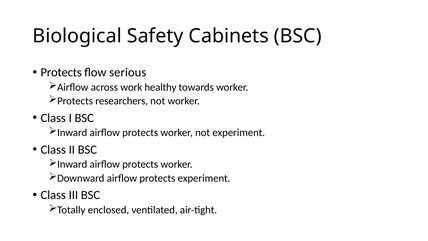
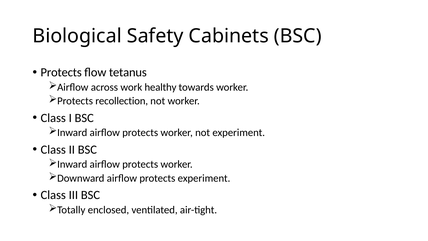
serious: serious -> tetanus (128, 72)
researchers: researchers -> recollection (122, 101)
